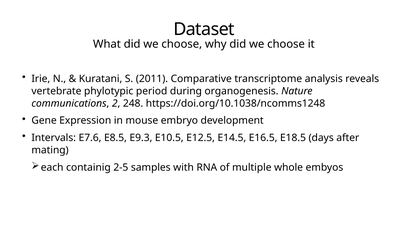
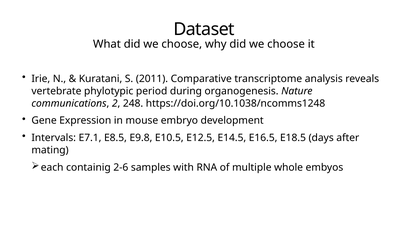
E7.6: E7.6 -> E7.1 (90, 138)
E9.3: E9.3 -> E9.8 (141, 138)
2-5: 2-5 -> 2-6 (121, 168)
